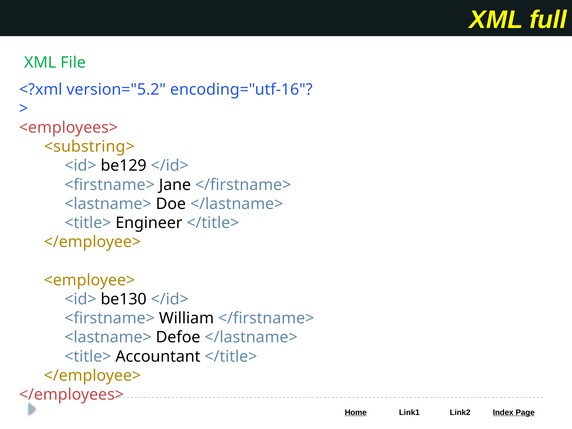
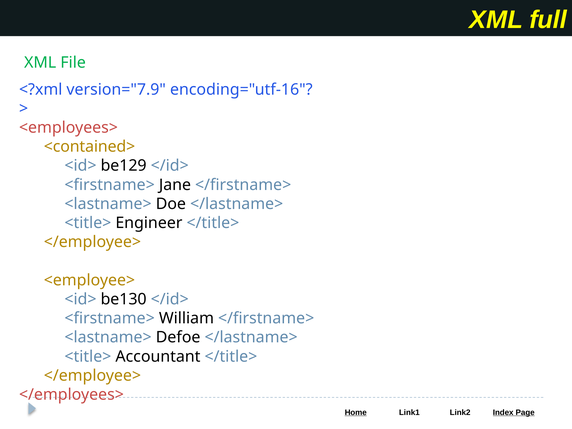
version="5.2: version="5.2 -> version="7.9 (116, 89)
<substring>: <substring> -> <contained> (90, 147)
